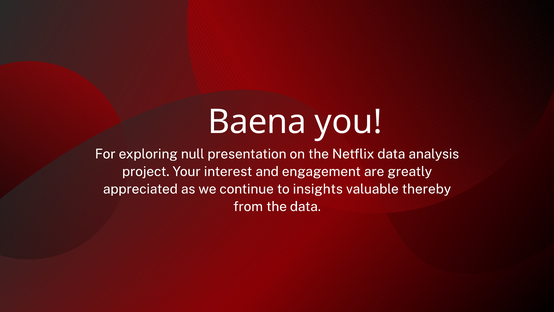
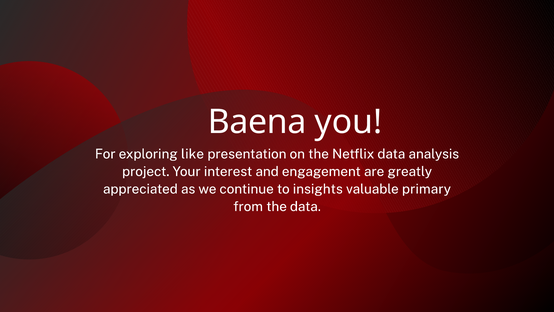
null: null -> like (193, 154)
thereby: thereby -> primary (426, 189)
